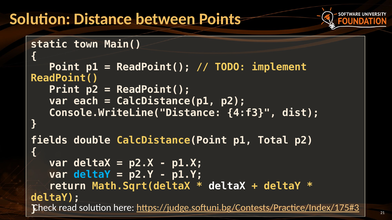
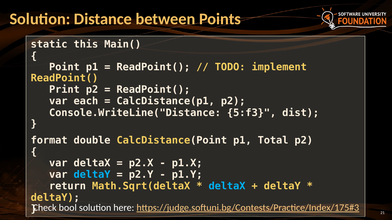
town: town -> this (86, 44)
4:f3: 4:f3 -> 5:f3 (252, 113)
fields: fields -> format (49, 141)
deltaX colour: white -> light blue (227, 186)
read: read -> bool (68, 208)
